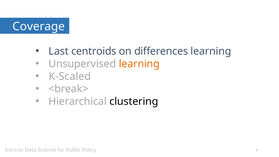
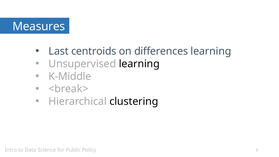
Coverage: Coverage -> Measures (39, 27)
learning colour: orange -> black (139, 64)
K-Scaled: K-Scaled -> K-Middle (70, 76)
